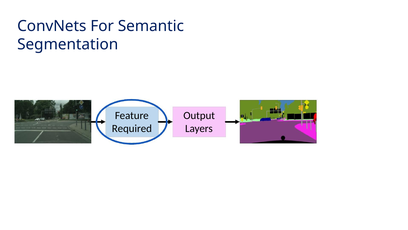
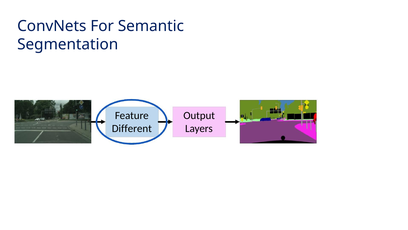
Required: Required -> Different (132, 128)
